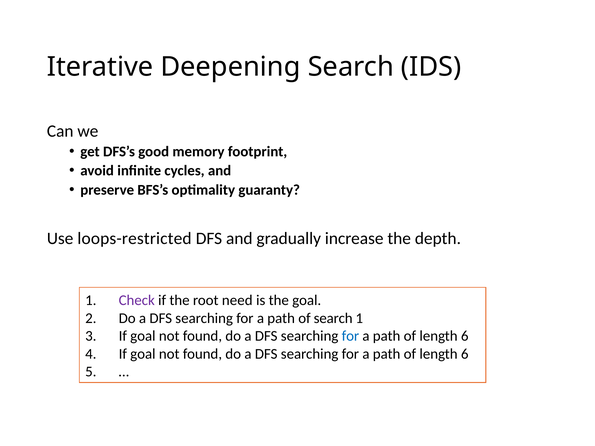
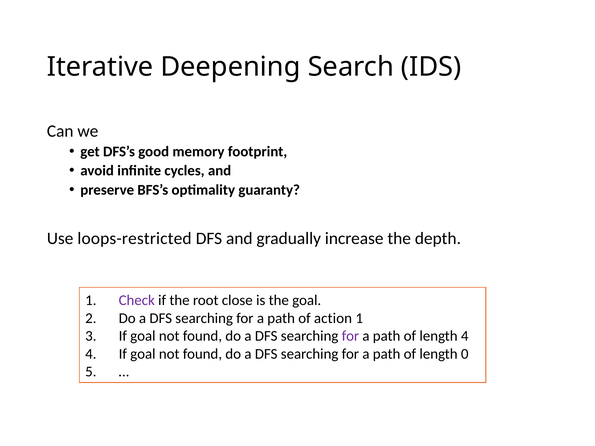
need: need -> close (237, 300)
of search: search -> action (333, 318)
for colour: blue -> purple (350, 336)
6: 6 -> 4 (465, 336)
6: 6 -> 0 (465, 354)
